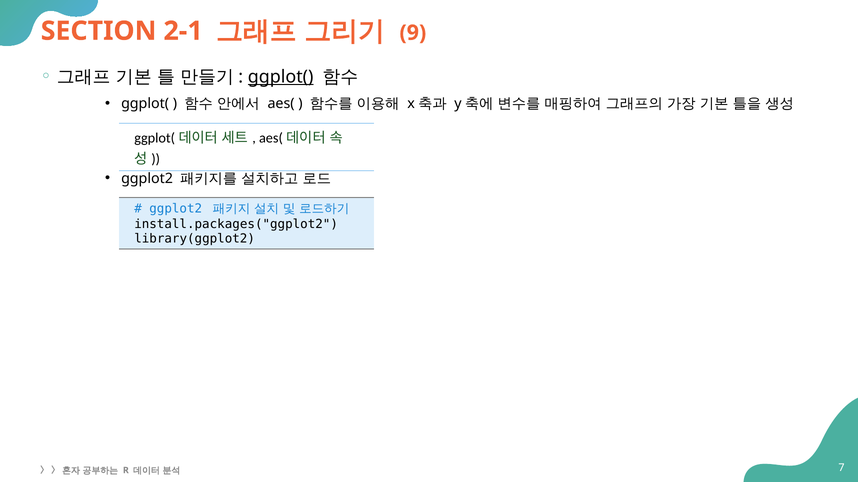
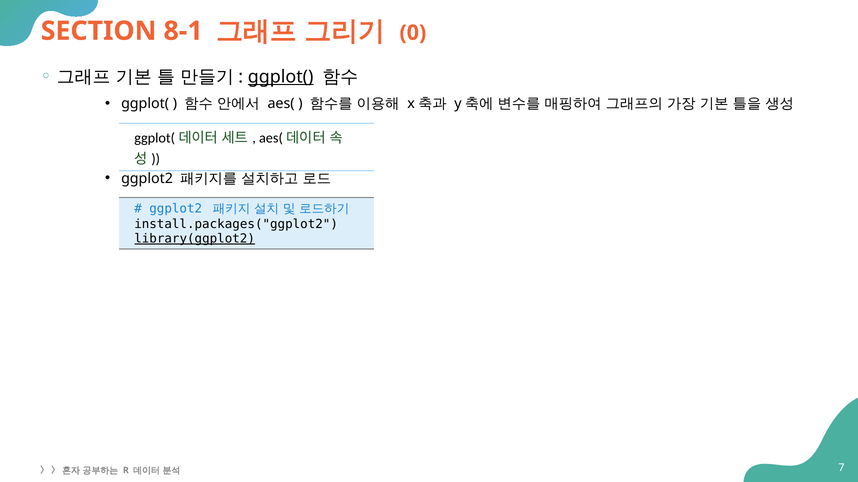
2-1: 2-1 -> 8-1 (183, 31)
9: 9 -> 0 (413, 33)
library(ggplot2 underline: none -> present (195, 239)
